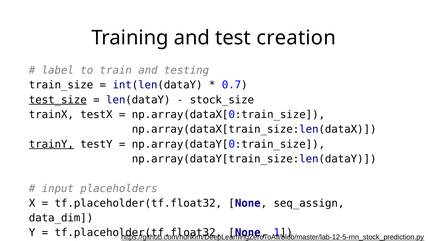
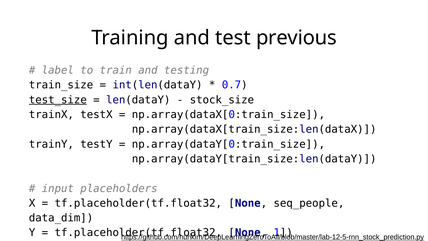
creation: creation -> previous (296, 38)
trainY underline: present -> none (51, 144)
seq_assign: seq_assign -> seq_people (309, 203)
